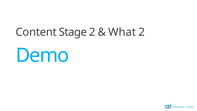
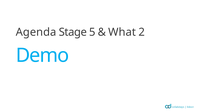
Content: Content -> Agenda (36, 32)
Stage 2: 2 -> 5 (92, 32)
